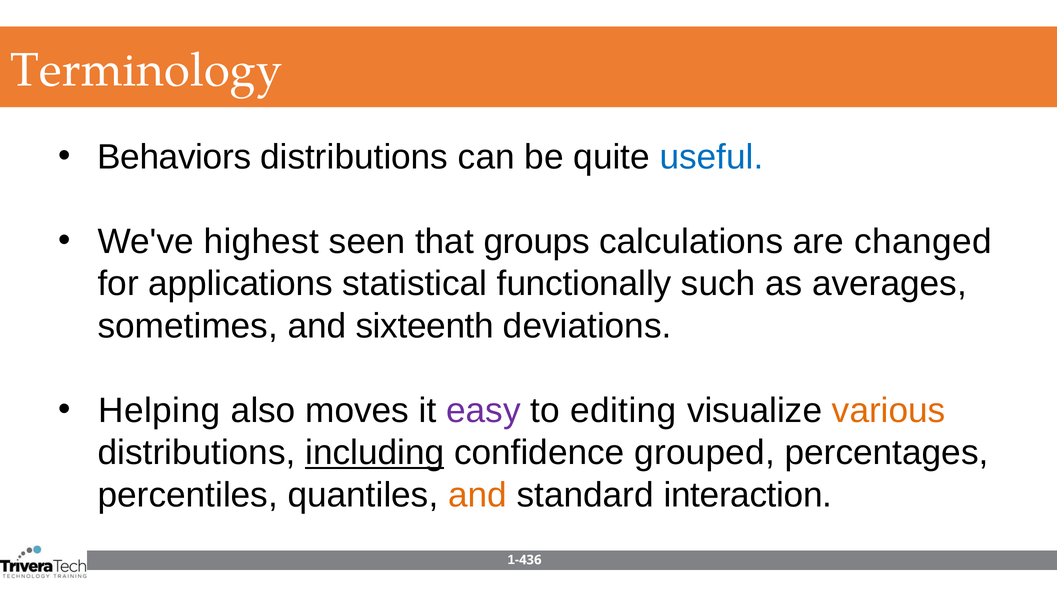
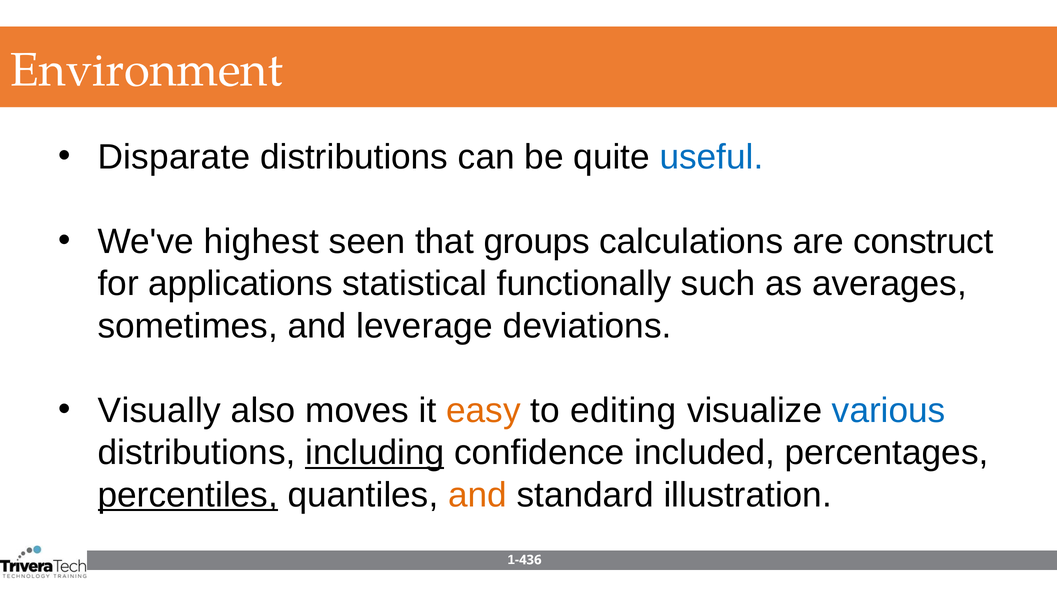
Terminology: Terminology -> Environment (147, 70)
Behaviors: Behaviors -> Disparate (174, 157)
changed: changed -> construct (923, 242)
sixteenth: sixteenth -> leverage (424, 326)
Helping: Helping -> Visually (159, 411)
easy colour: purple -> orange (483, 411)
various colour: orange -> blue (889, 411)
grouped: grouped -> included (705, 453)
percentiles underline: none -> present (188, 495)
interaction: interaction -> illustration (748, 495)
